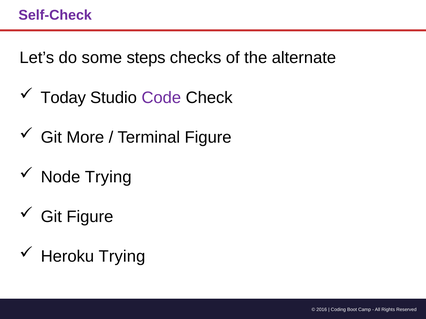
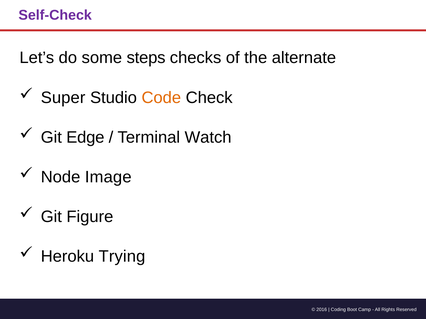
Today: Today -> Super (63, 98)
Code colour: purple -> orange (161, 98)
More: More -> Edge (85, 138)
Terminal Figure: Figure -> Watch (208, 138)
Node Trying: Trying -> Image (108, 177)
